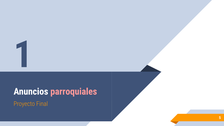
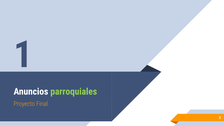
parroquiales colour: pink -> light green (74, 92)
